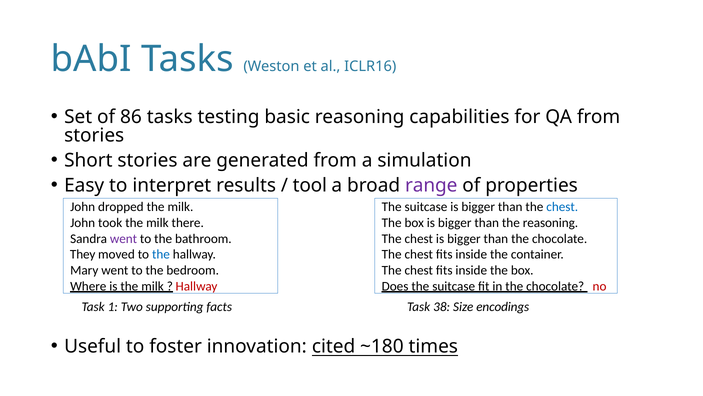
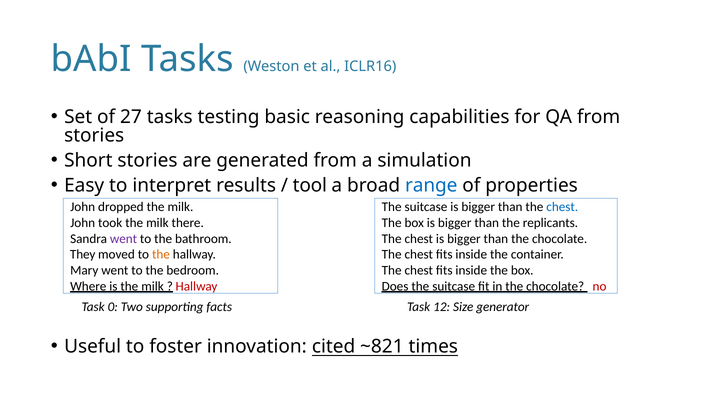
86: 86 -> 27 (131, 117)
range colour: purple -> blue (431, 185)
the reasoning: reasoning -> replicants (550, 223)
the colour: blue -> orange (161, 254)
1: 1 -> 0 (113, 306)
38: 38 -> 12 (442, 306)
encodings: encodings -> generator (503, 306)
~180: ~180 -> ~821 (382, 346)
